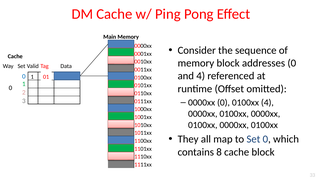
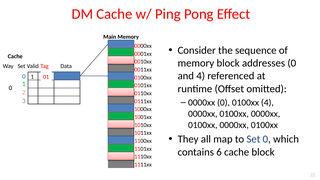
8: 8 -> 6 (219, 152)
